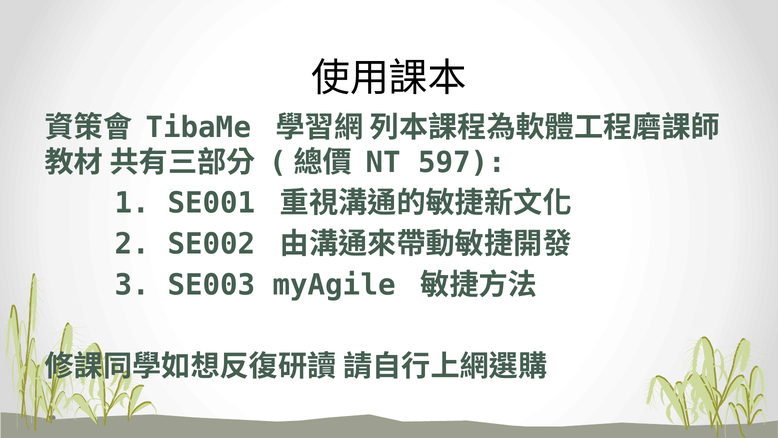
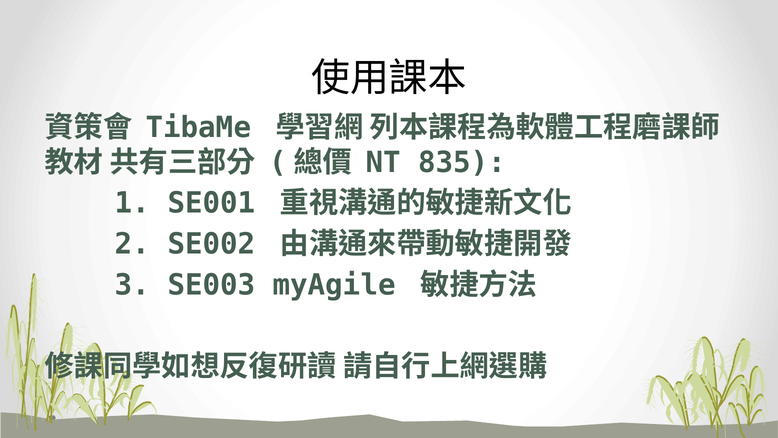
597: 597 -> 835 (462, 162)
